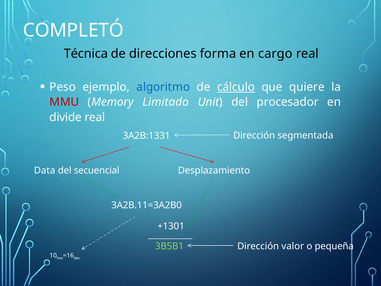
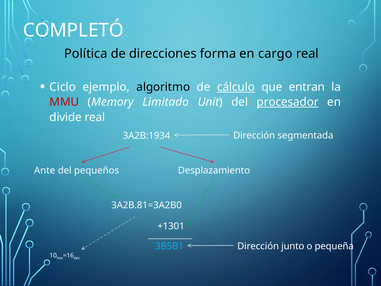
Técnica: Técnica -> Política (86, 54)
Peso: Peso -> Ciclo (63, 87)
algoritmo colour: blue -> black (163, 87)
quiere: quiere -> entran (307, 87)
procesador underline: none -> present (288, 102)
3A2B:1331: 3A2B:1331 -> 3A2B:1934 (147, 136)
Data: Data -> Ante (45, 170)
secuencial: secuencial -> pequeños (97, 170)
3A2B.11=3A2B0: 3A2B.11=3A2B0 -> 3A2B.81=3A2B0 (147, 205)
3B5B1 colour: light green -> light blue (169, 246)
valor: valor -> junto (293, 246)
